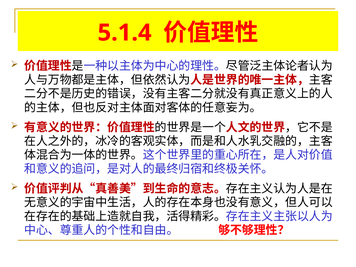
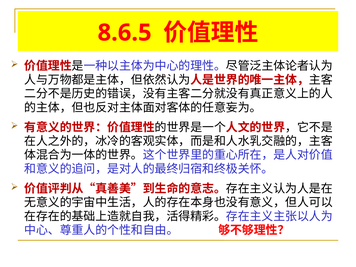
5.1.4: 5.1.4 -> 8.6.5 (125, 33)
